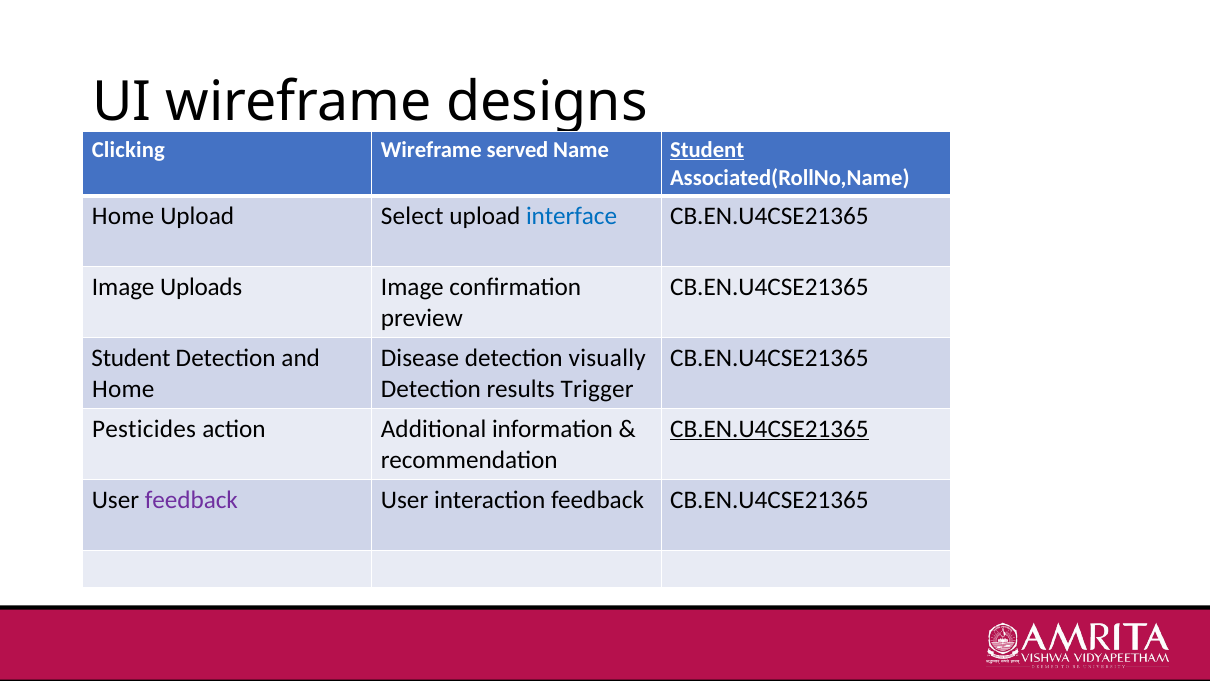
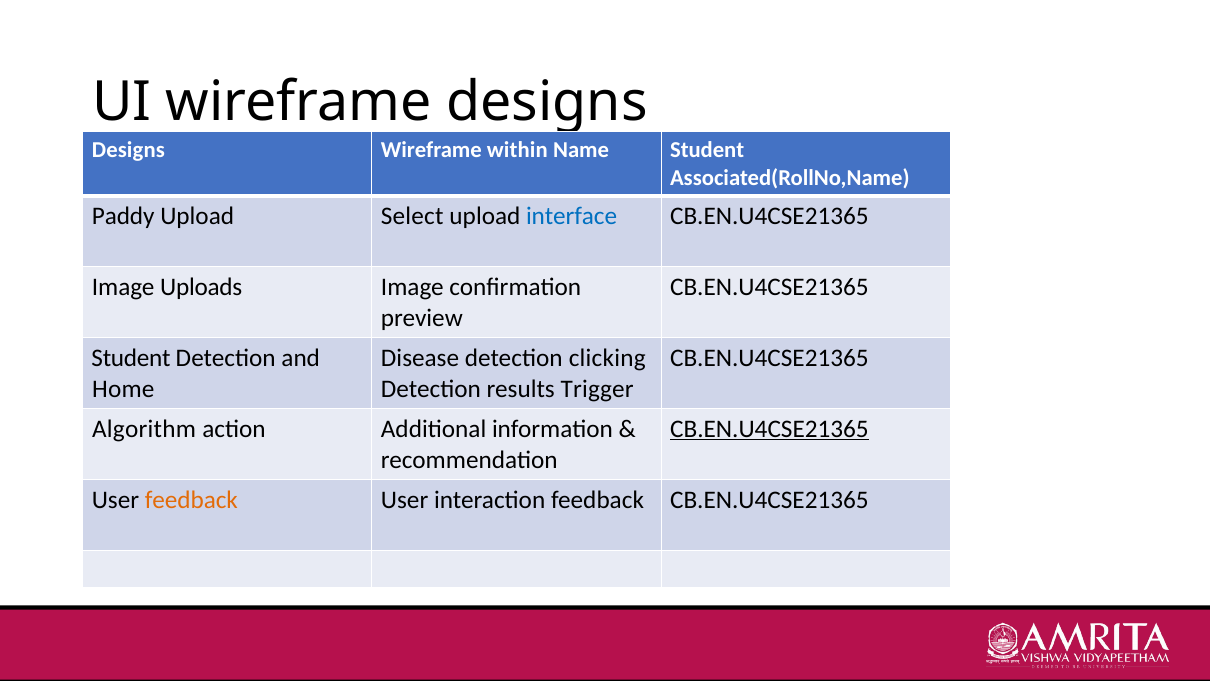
Clicking: Clicking -> Designs (128, 150)
served: served -> within (517, 150)
Student underline: present -> none (707, 150)
Home: Home -> Paddy (123, 216)
visually: visually -> clicking (607, 358)
Pesticides: Pesticides -> Algorithm (144, 429)
feedback colour: purple -> orange (191, 499)
